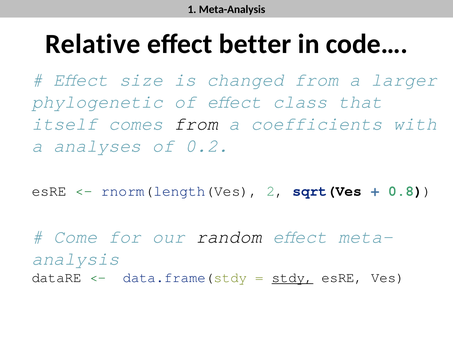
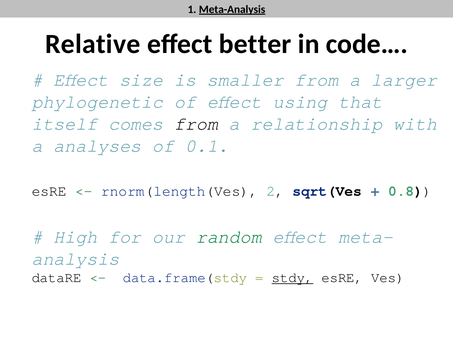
Meta-Analysis underline: none -> present (232, 9)
changed: changed -> smaller (245, 80)
class: class -> using (300, 102)
coefficients: coefficients -> relationship (317, 124)
0.2: 0.2 -> 0.1 (207, 146)
Come: Come -> High (76, 237)
random colour: black -> green (229, 237)
